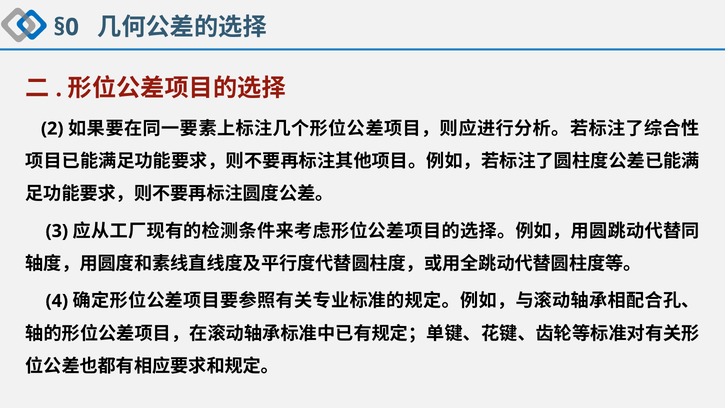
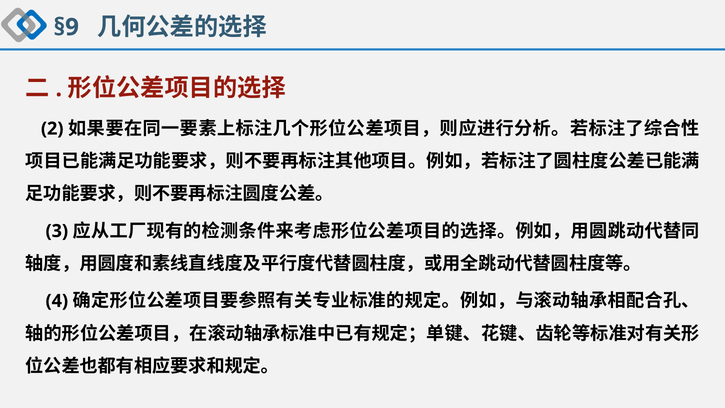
§0: §0 -> §9 (66, 27)
